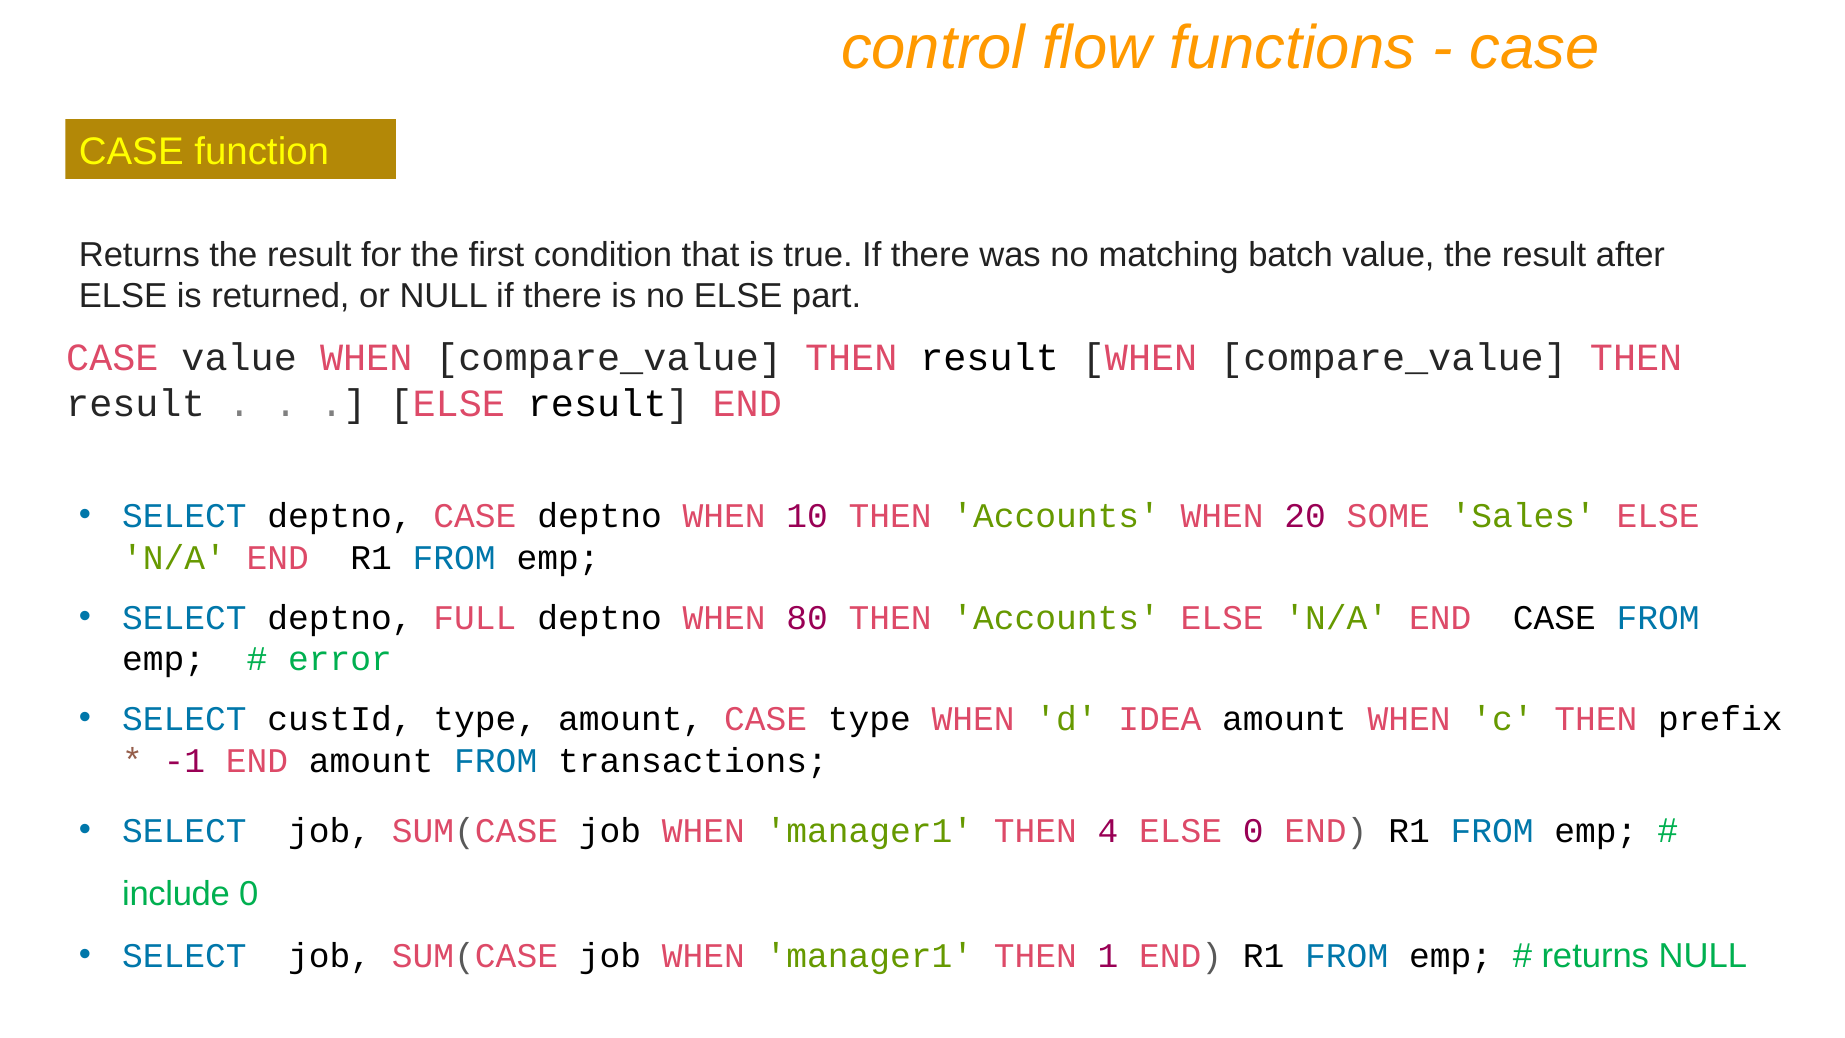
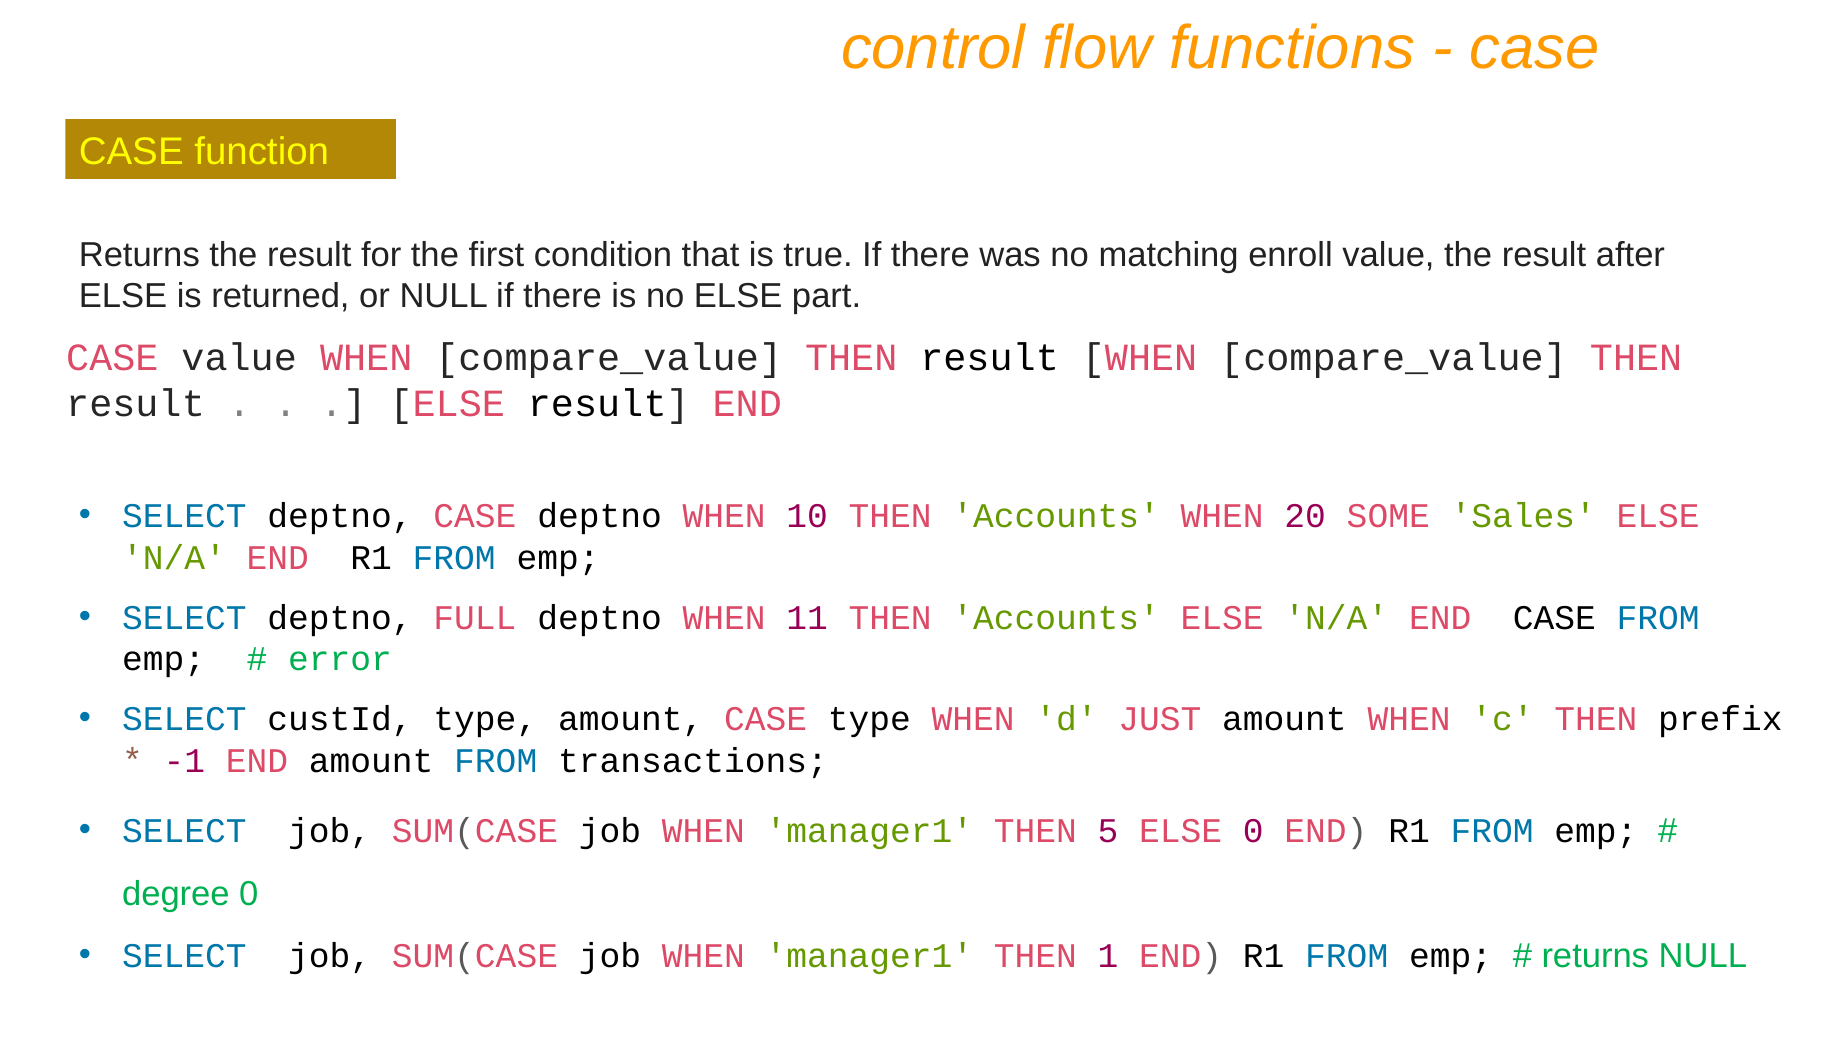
batch: batch -> enroll (1291, 255)
80: 80 -> 11 (807, 618)
IDEA: IDEA -> JUST (1160, 719)
4: 4 -> 5 (1108, 831)
include: include -> degree (176, 893)
